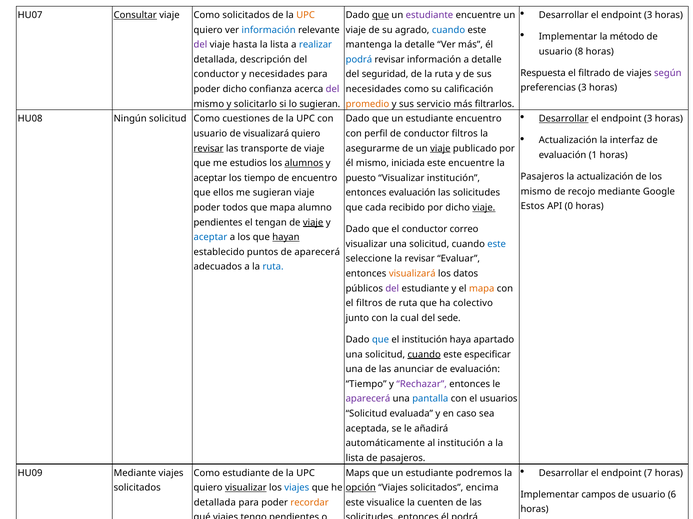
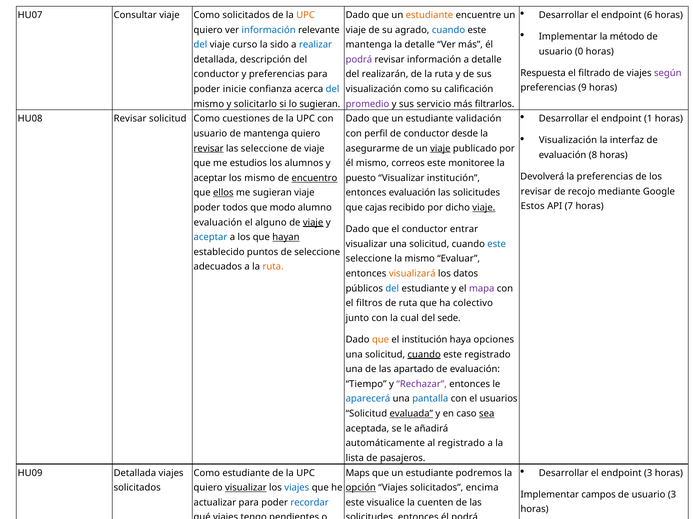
3: 3 -> 6 (648, 15)
Consultar underline: present -> none (135, 15)
que underline: present -> none (381, 15)
estudiante colour: purple -> orange (429, 15)
del colour: purple -> blue (200, 45)
hasta: hasta -> curso (245, 45)
lista: lista -> sido (279, 45)
8: 8 -> 0 (579, 52)
podrá colour: blue -> purple (359, 60)
y necesidades: necesidades -> preferencias (277, 74)
seguridad: seguridad -> realizarán (385, 74)
preferencias 3: 3 -> 9 (582, 88)
poder dicho: dicho -> inicie (235, 89)
del colour: purple -> blue (333, 89)
necesidades: necesidades -> visualización (374, 89)
promedio colour: orange -> purple (367, 104)
Desarrollar underline: present -> none (564, 119)
3: 3 -> 1 (648, 119)
HU08 Ningún: Ningún -> Revisar (130, 119)
estudiante encuentro: encuentro -> validación (479, 119)
de visualizará: visualizará -> mantenga (266, 134)
conductor filtros: filtros -> desde (465, 134)
Actualización: Actualización -> Visualización (568, 141)
las transporte: transporte -> seleccione (264, 149)
1: 1 -> 8 (593, 155)
alumnos underline: present -> none (304, 163)
iniciada: iniciada -> correos (408, 163)
este encuentre: encuentre -> monitoree (471, 163)
Pasajeros: Pasajeros -> Devolverá (542, 177)
la actualización: actualización -> preferencias (605, 177)
los tiempo: tiempo -> mismo (260, 178)
encuentro underline: none -> present (314, 178)
mismo: mismo -> revisar (536, 192)
ellos underline: none -> present (223, 193)
0: 0 -> 7 (569, 207)
que mapa: mapa -> modo (283, 208)
que cada: cada -> cajas (376, 208)
pendientes: pendientes -> evaluación (218, 223)
tengan: tengan -> alguno (271, 223)
correo: correo -> entrar (464, 230)
de aparecerá: aparecerá -> seleccione (317, 252)
la revisar: revisar -> mismo (420, 259)
ruta colour: blue -> orange (273, 267)
del colour: purple -> blue (392, 289)
mapa colour: orange -> purple (482, 289)
que colour: blue -> orange (381, 340)
apartado: apartado -> opciones (494, 340)
este especificar: especificar -> registrado (487, 355)
anunciar: anunciar -> apartado (414, 370)
aparecerá colour: purple -> blue (368, 399)
evaluada underline: none -> present (411, 414)
sea underline: none -> present (487, 414)
al institución: institución -> registrado (461, 444)
endpoint 7: 7 -> 3 (648, 474)
HU09 Mediante: Mediante -> Detallada (135, 474)
usuario 6: 6 -> 3 (672, 495)
detallada: detallada -> actualizar (215, 503)
recordar colour: orange -> blue (310, 503)
